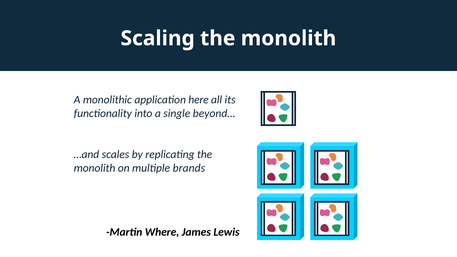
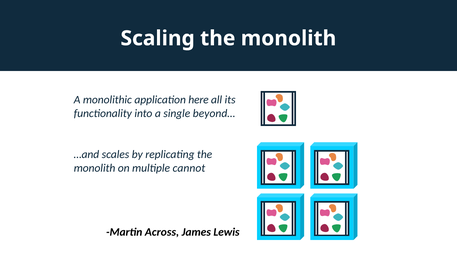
brands: brands -> cannot (189, 168)
Where: Where -> Across (162, 232)
